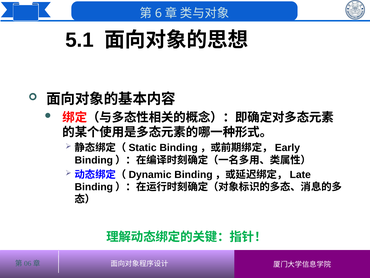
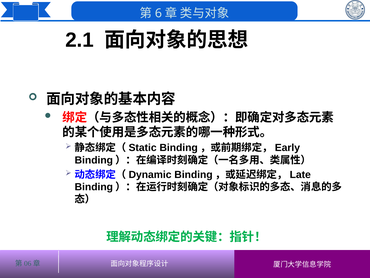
5.1: 5.1 -> 2.1 (80, 40)
